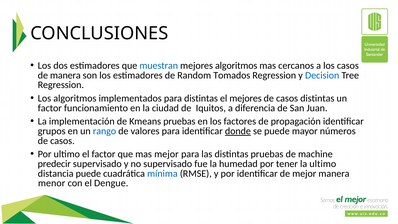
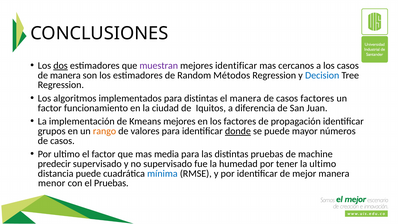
dos underline: none -> present (61, 66)
muestran colour: blue -> purple (159, 66)
mejores algoritmos: algoritmos -> identificar (236, 66)
Tomados: Tomados -> Métodos (232, 75)
el mejores: mejores -> manera (245, 98)
casos distintas: distintas -> factores (317, 98)
Kmeans pruebas: pruebas -> mejores (179, 121)
rango colour: blue -> orange (104, 131)
mas mejor: mejor -> media (167, 154)
el Dengue: Dengue -> Pruebas (111, 183)
